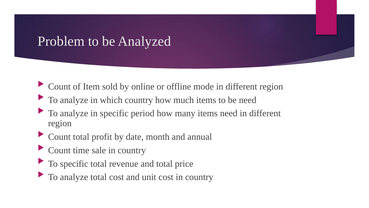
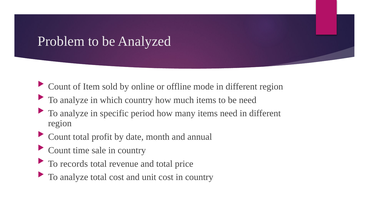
To specific: specific -> records (74, 163)
